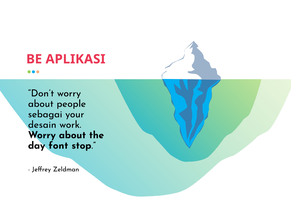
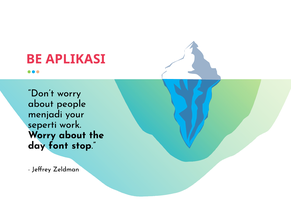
sebagai: sebagai -> menjadi (45, 114)
desain: desain -> seperti (42, 125)
